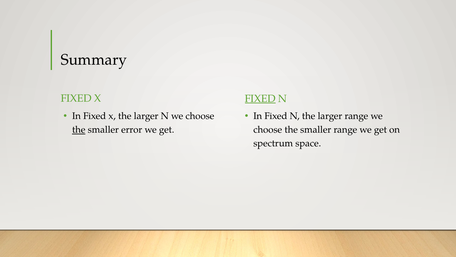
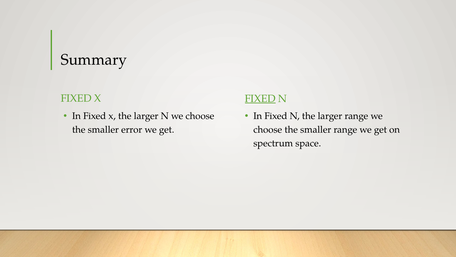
the underline: present -> none (79, 130)
